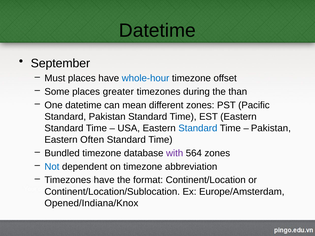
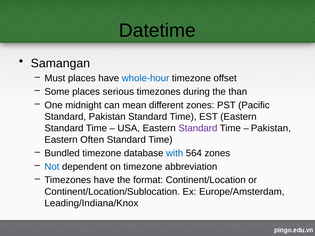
September: September -> Samangan (60, 63)
greater: greater -> serious (118, 92)
One datetime: datetime -> midnight (83, 105)
Standard colour: blue -> purple (198, 128)
with colour: purple -> blue (175, 153)
Opened/Indiana/Knox: Opened/Indiana/Knox -> Leading/Indiana/Knox (91, 203)
